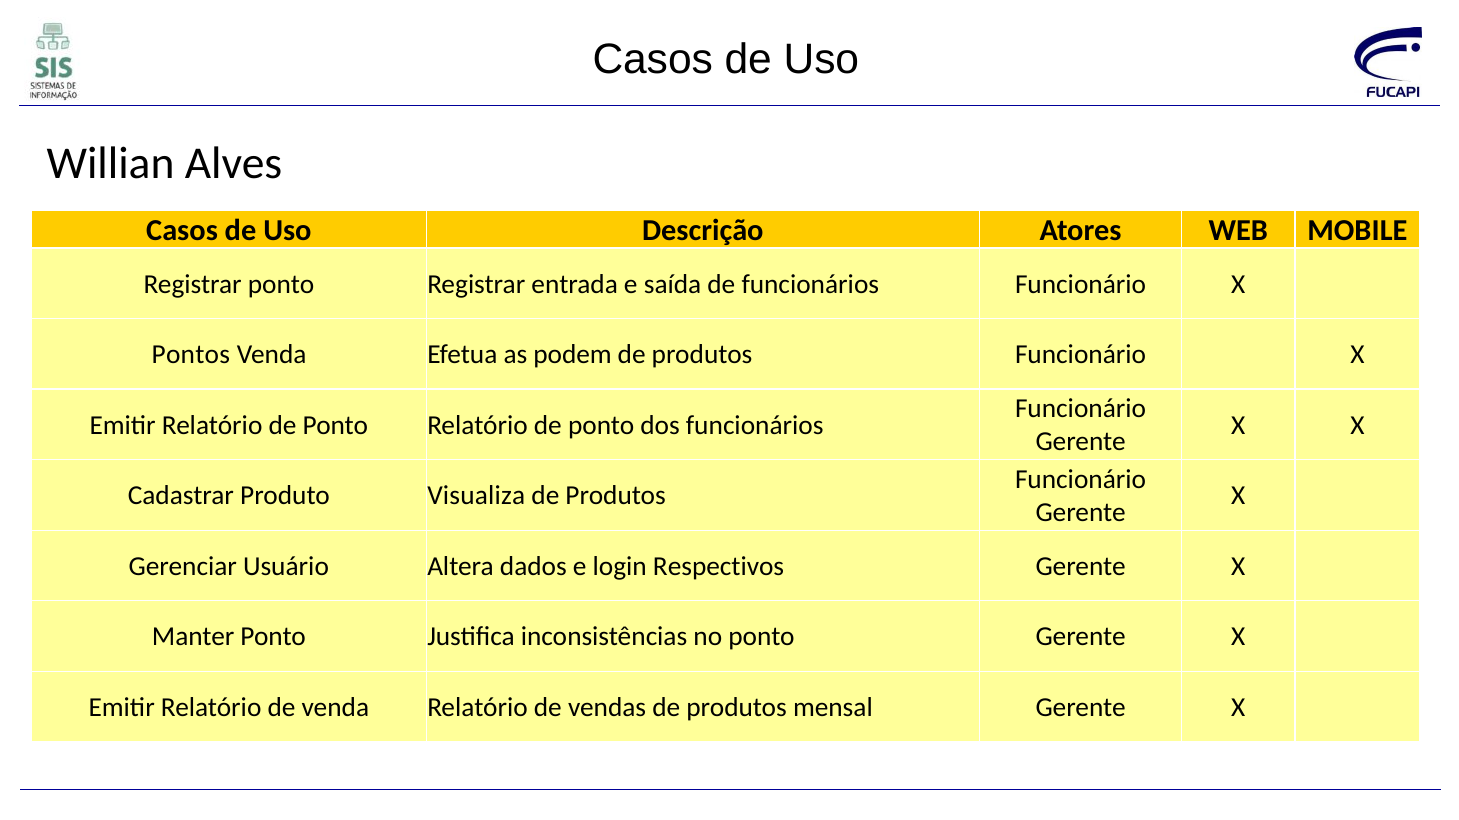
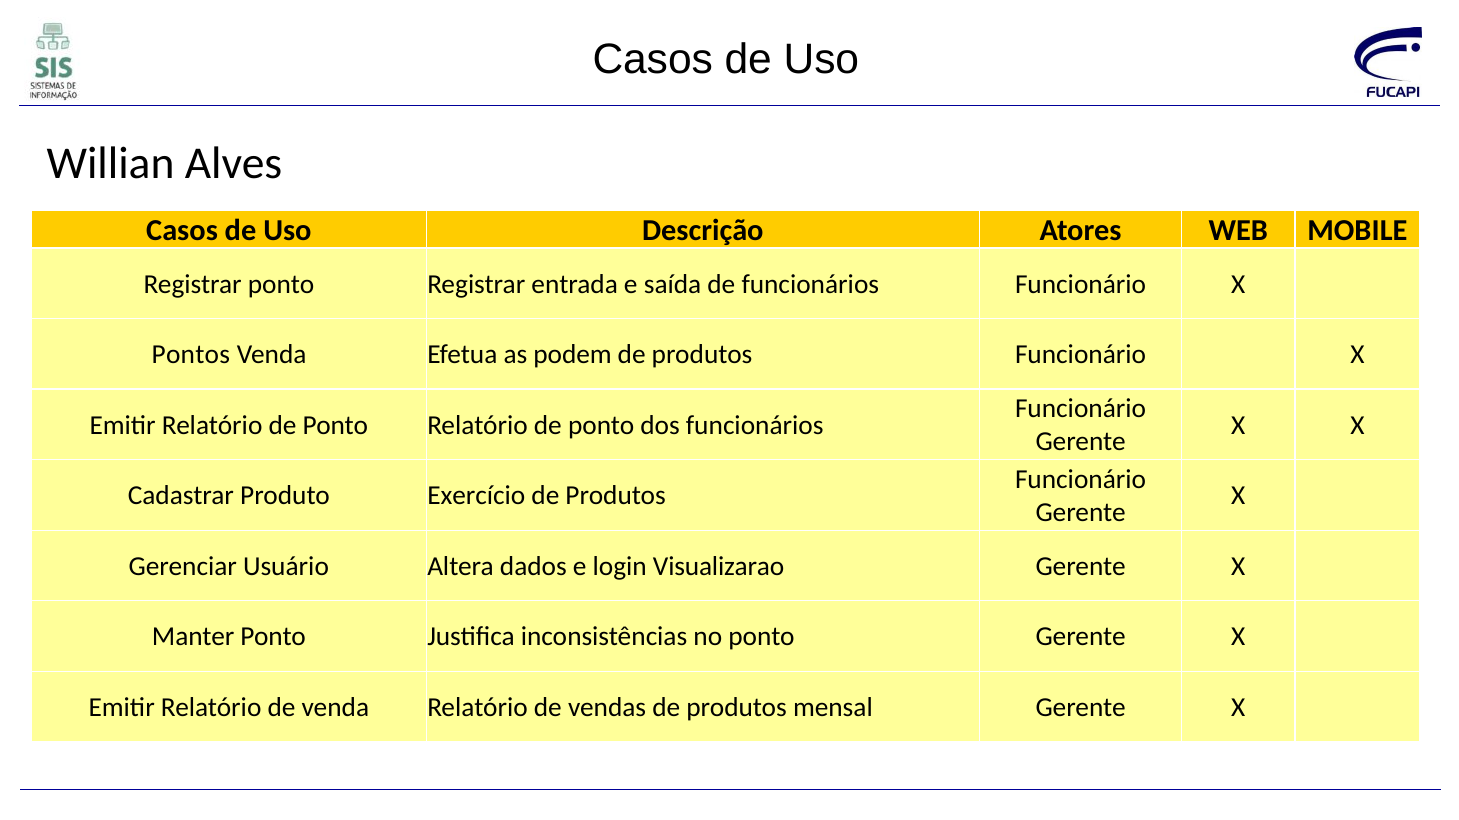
Visualiza: Visualiza -> Exercício (476, 496)
Respectivos: Respectivos -> Visualizarao (719, 567)
